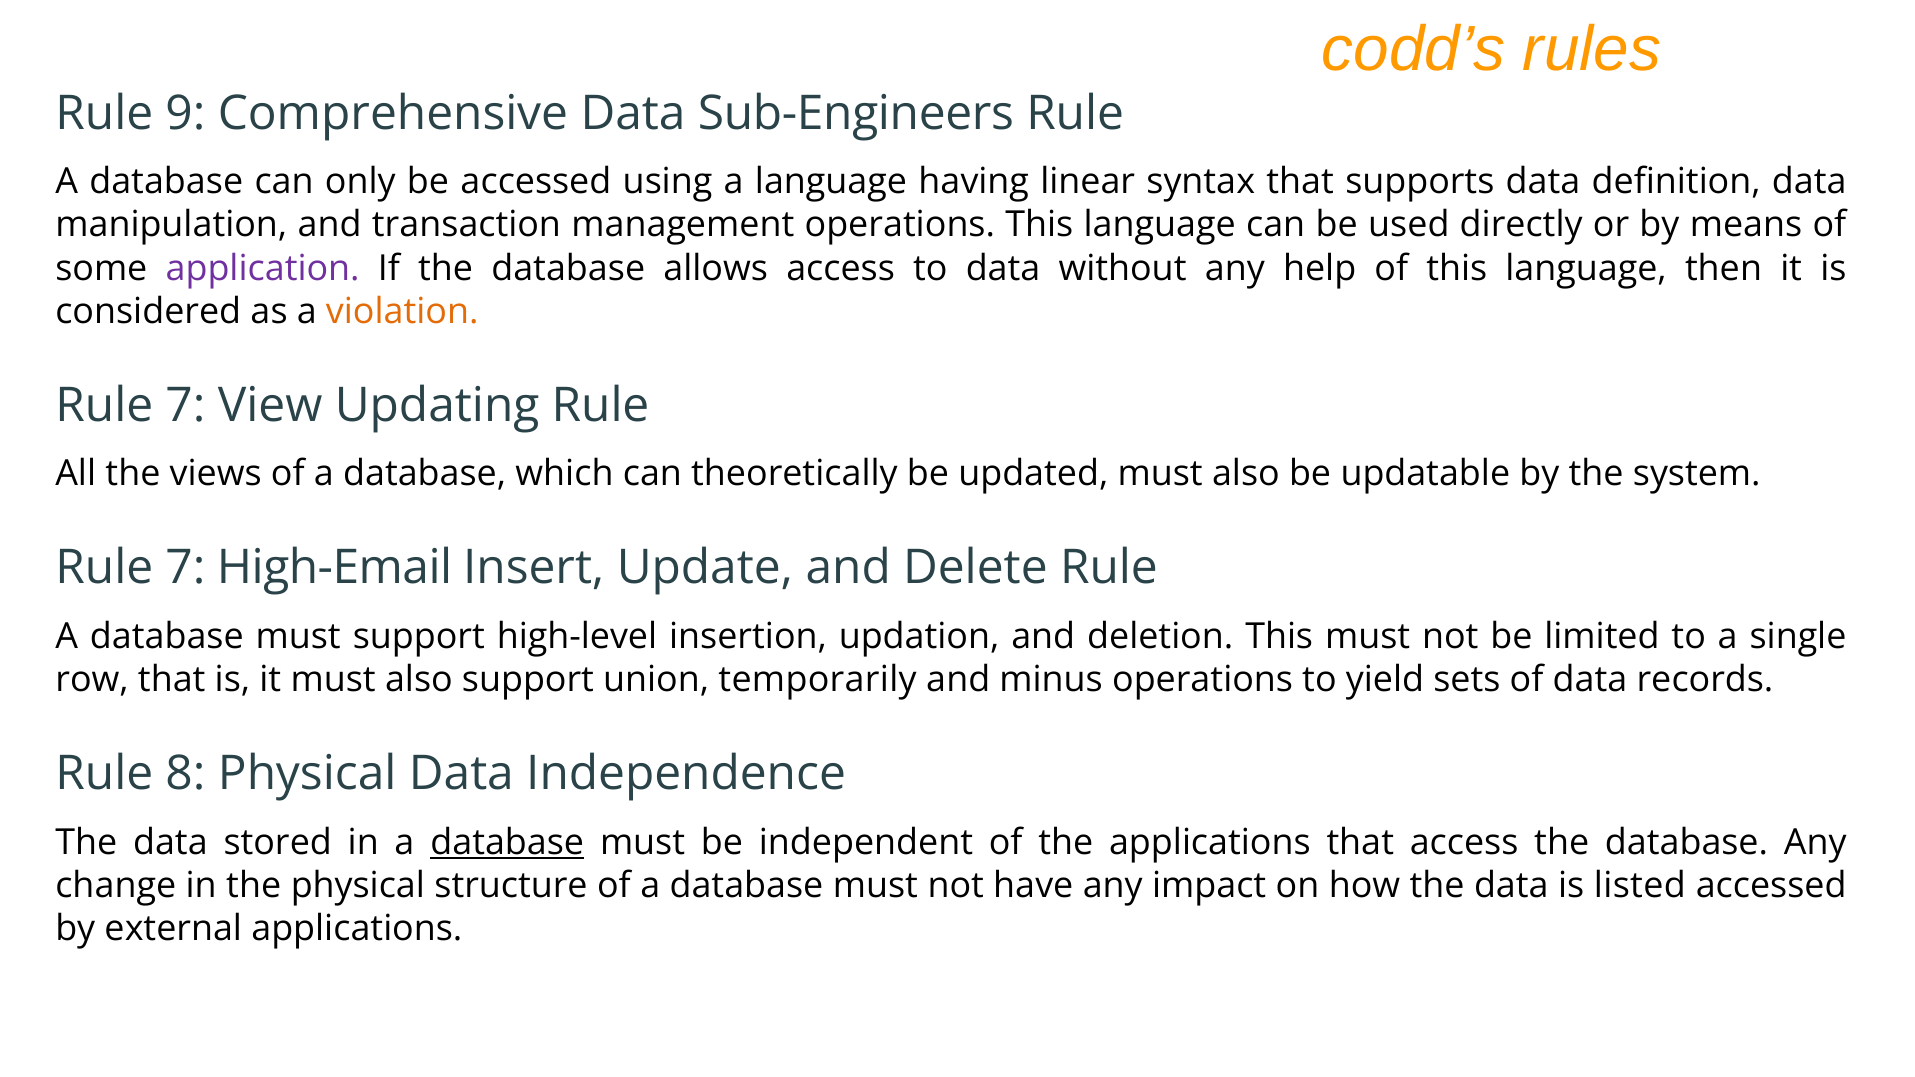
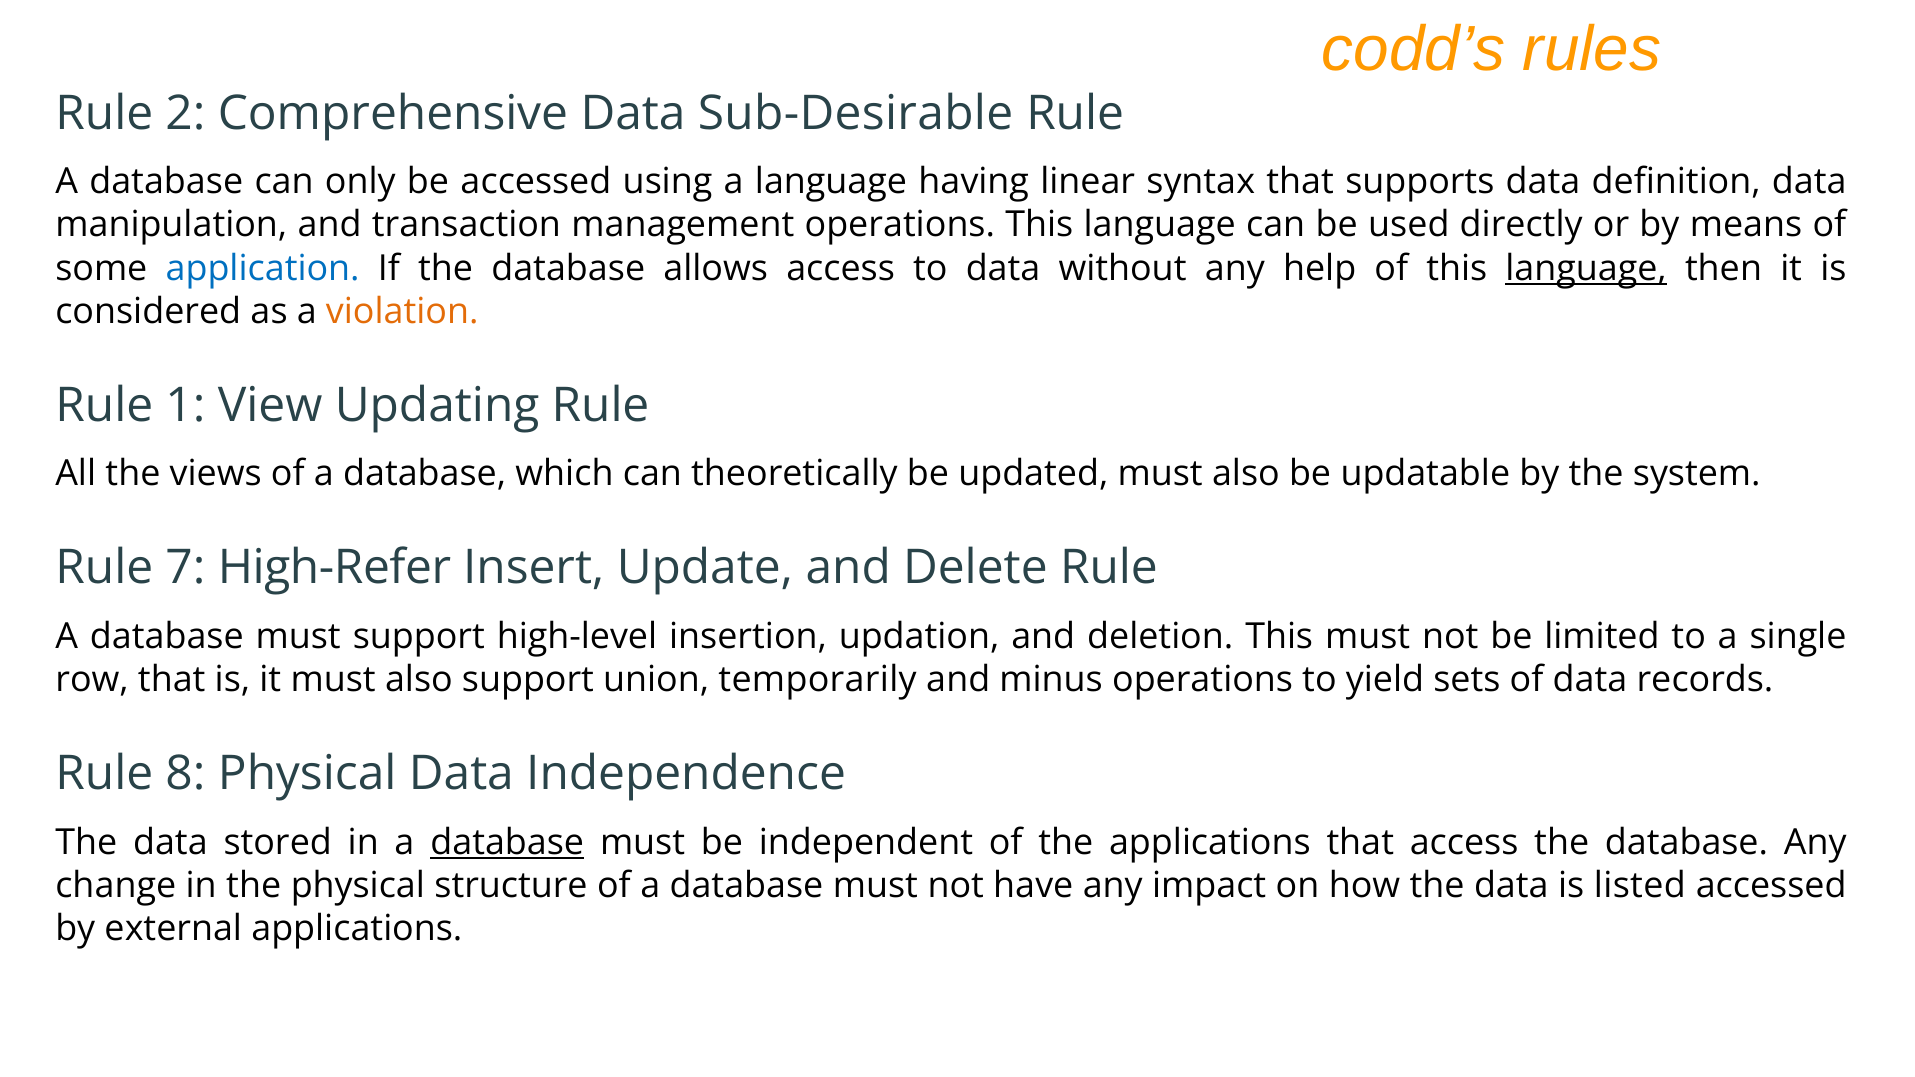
9: 9 -> 2 (185, 114)
Sub-Engineers: Sub-Engineers -> Sub-Desirable (856, 114)
application colour: purple -> blue (263, 268)
language underline: none -> present (1586, 268)
7: 7 -> 1 (185, 406)
High-Email: High-Email -> High-Refer (335, 568)
